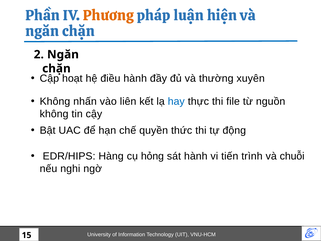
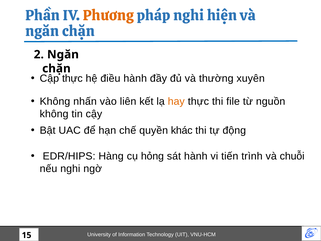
pháp luận: luận -> nghi (189, 16)
hoạt: hoạt -> thực (72, 78)
hay colour: blue -> orange (176, 101)
thức: thức -> khác (182, 130)
